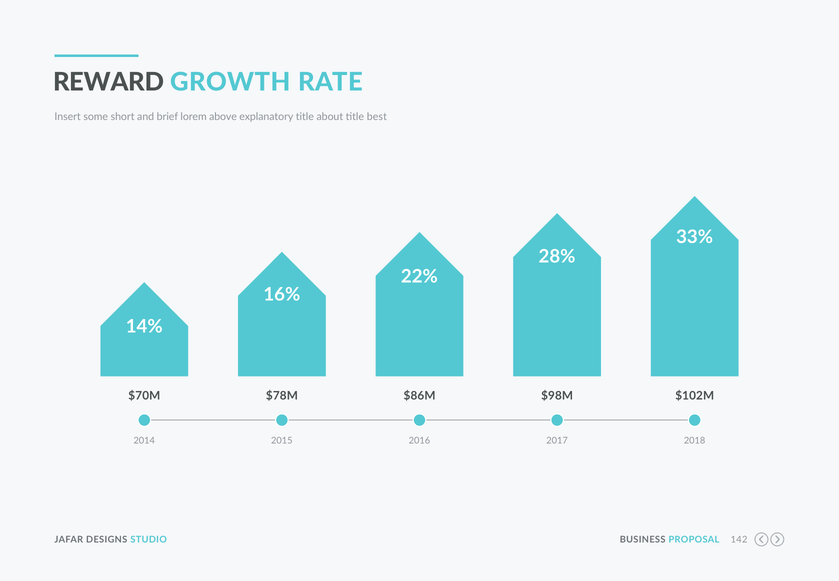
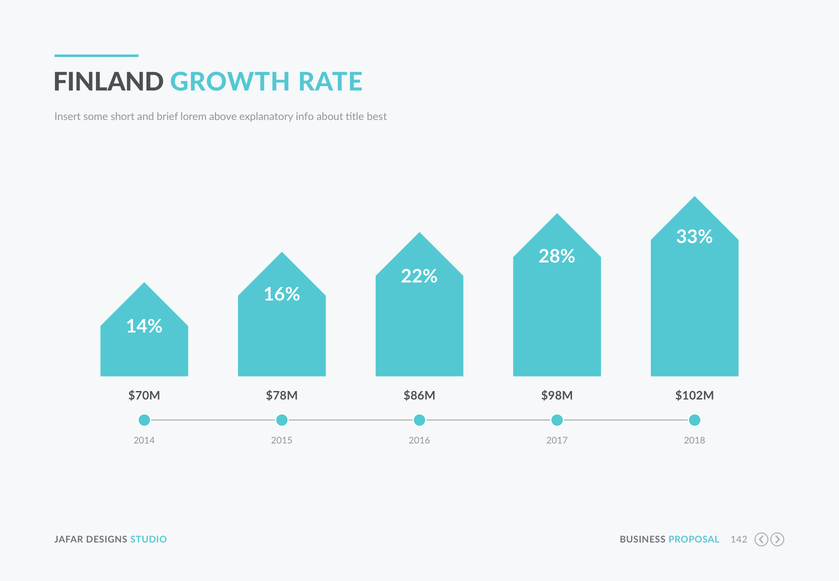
REWARD: REWARD -> FINLAND (109, 82)
explanatory title: title -> info (305, 117)
